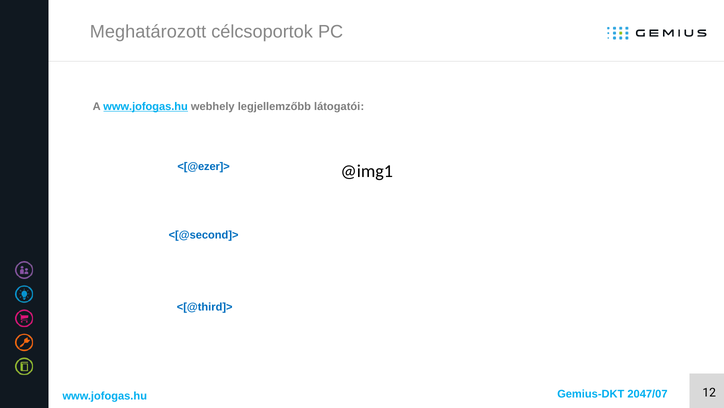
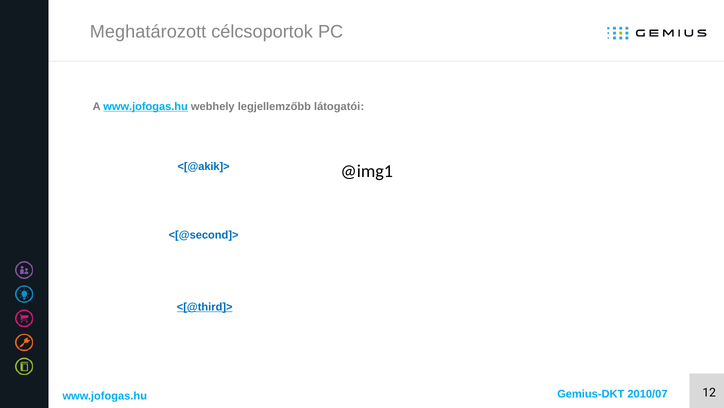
<[@ezer]>: <[@ezer]> -> <[@akik]> (204, 166)
<[@third]> underline: none -> present (205, 307)
2047/07: 2047/07 -> 2010/07 (647, 393)
